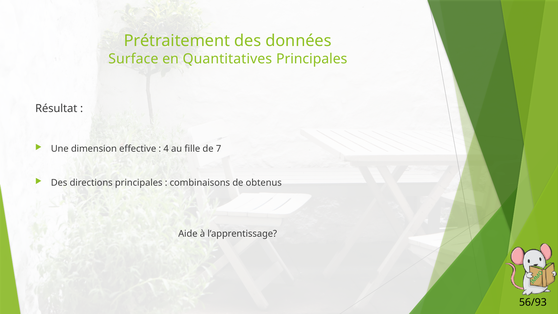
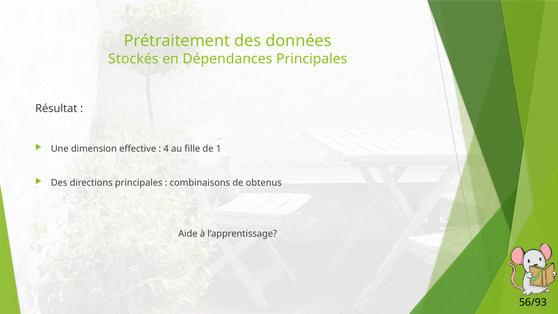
Surface: Surface -> Stockés (133, 59)
Quantitatives: Quantitatives -> Dépendances (227, 59)
7: 7 -> 1 (219, 149)
